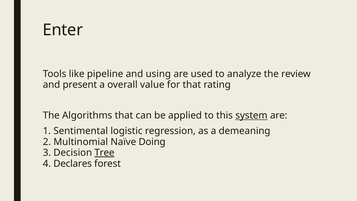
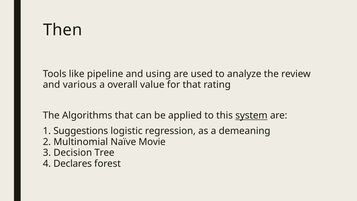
Enter: Enter -> Then (63, 30)
present: present -> various (80, 85)
Sentimental: Sentimental -> Suggestions (81, 131)
Doing: Doing -> Movie (152, 142)
Tree underline: present -> none (104, 153)
